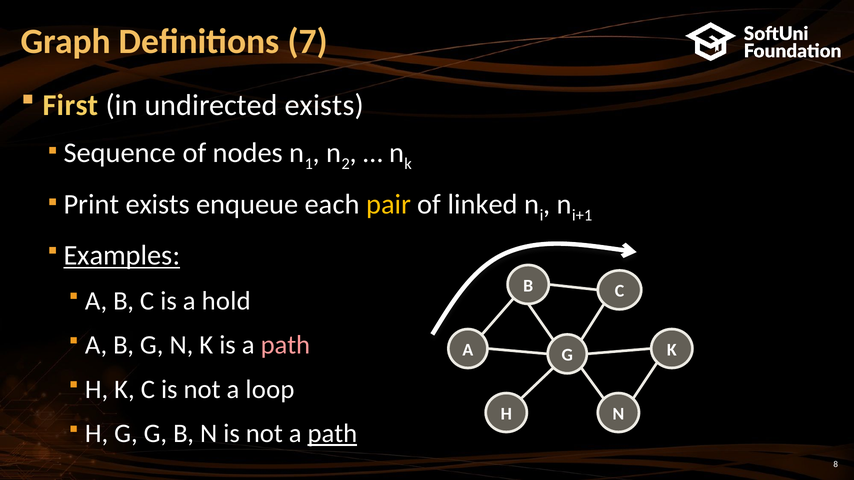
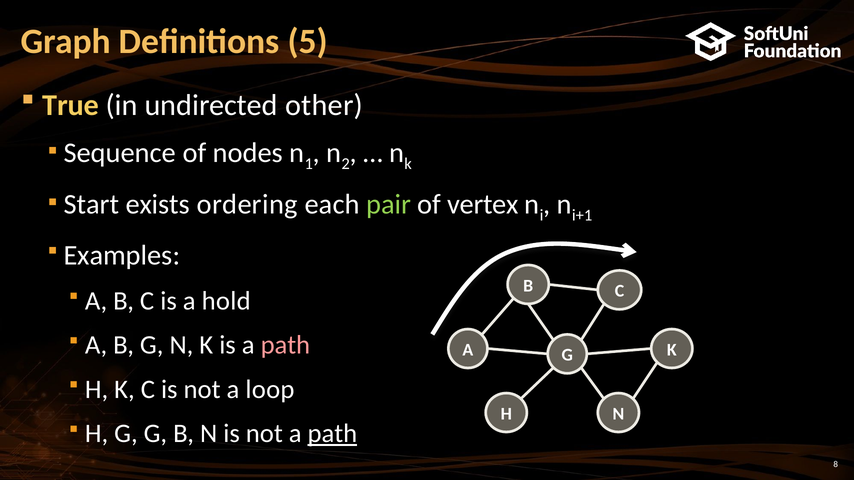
7: 7 -> 5 (308, 42)
First: First -> True (71, 105)
undirected exists: exists -> other (324, 105)
Print: Print -> Start (91, 205)
enqueue: enqueue -> ordering (247, 205)
pair colour: yellow -> light green (389, 205)
linked: linked -> vertex (483, 205)
Examples underline: present -> none (122, 256)
